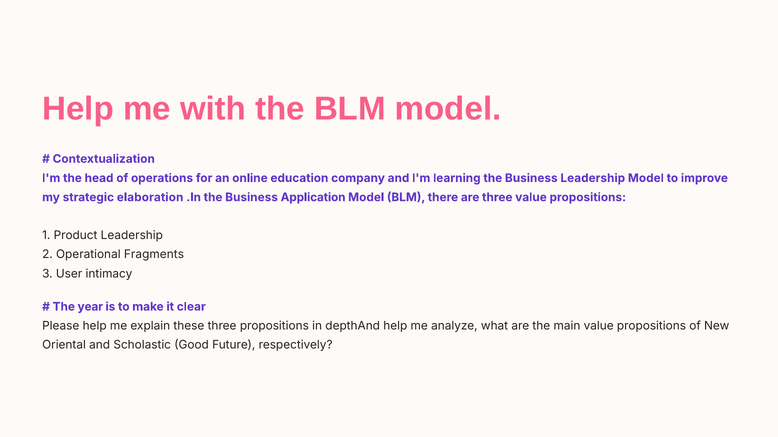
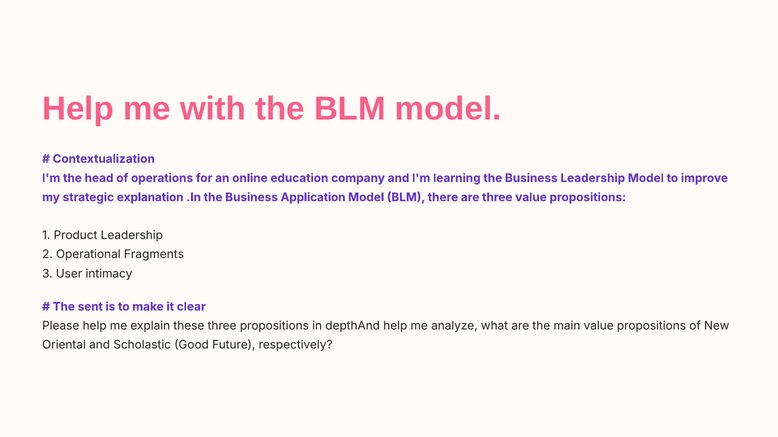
elaboration: elaboration -> explanation (150, 198)
year: year -> sent (90, 307)
